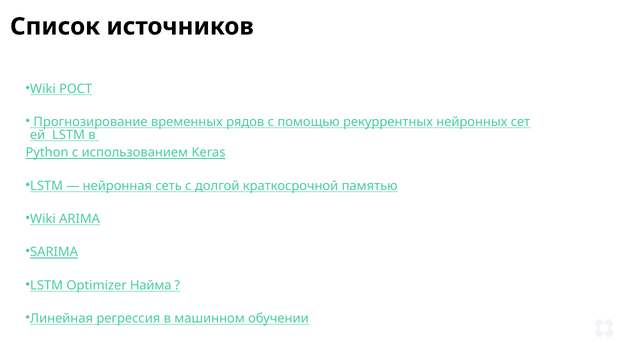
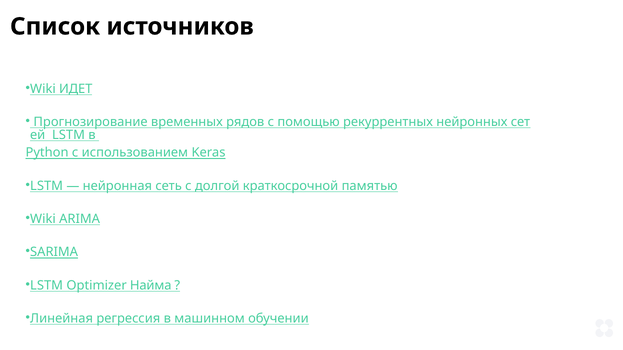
РОСТ: РОСТ -> ИДЕТ (76, 89)
